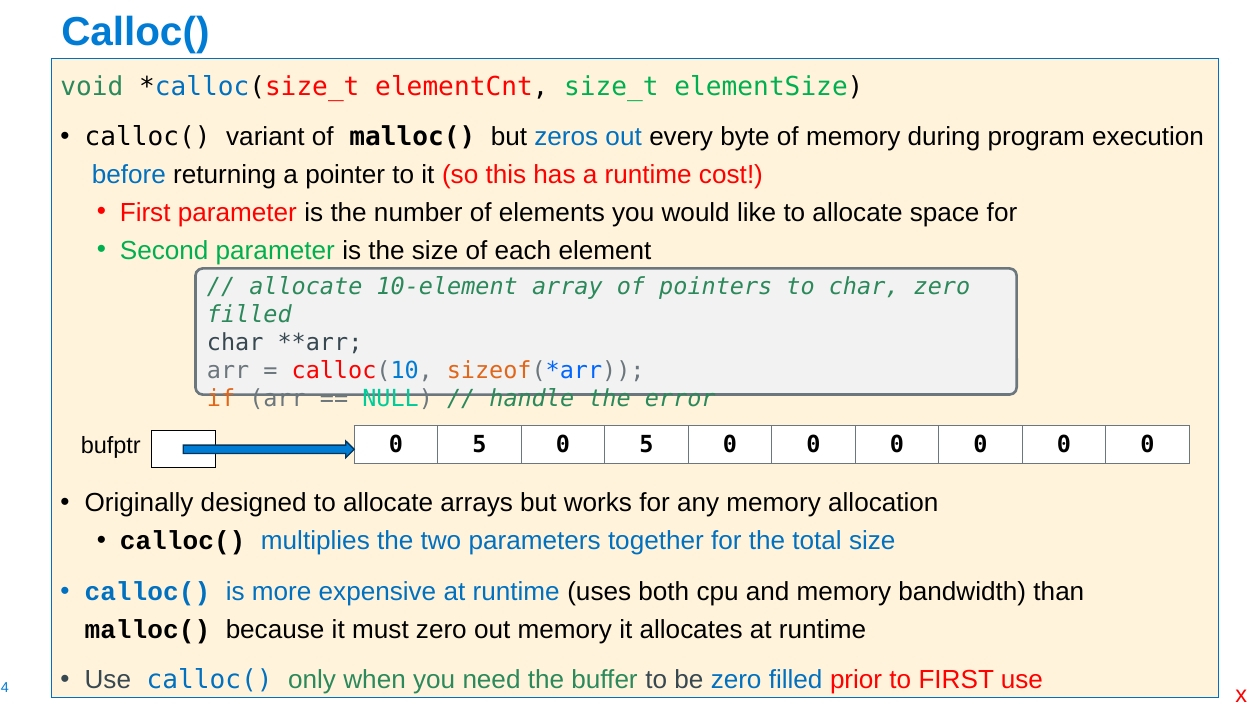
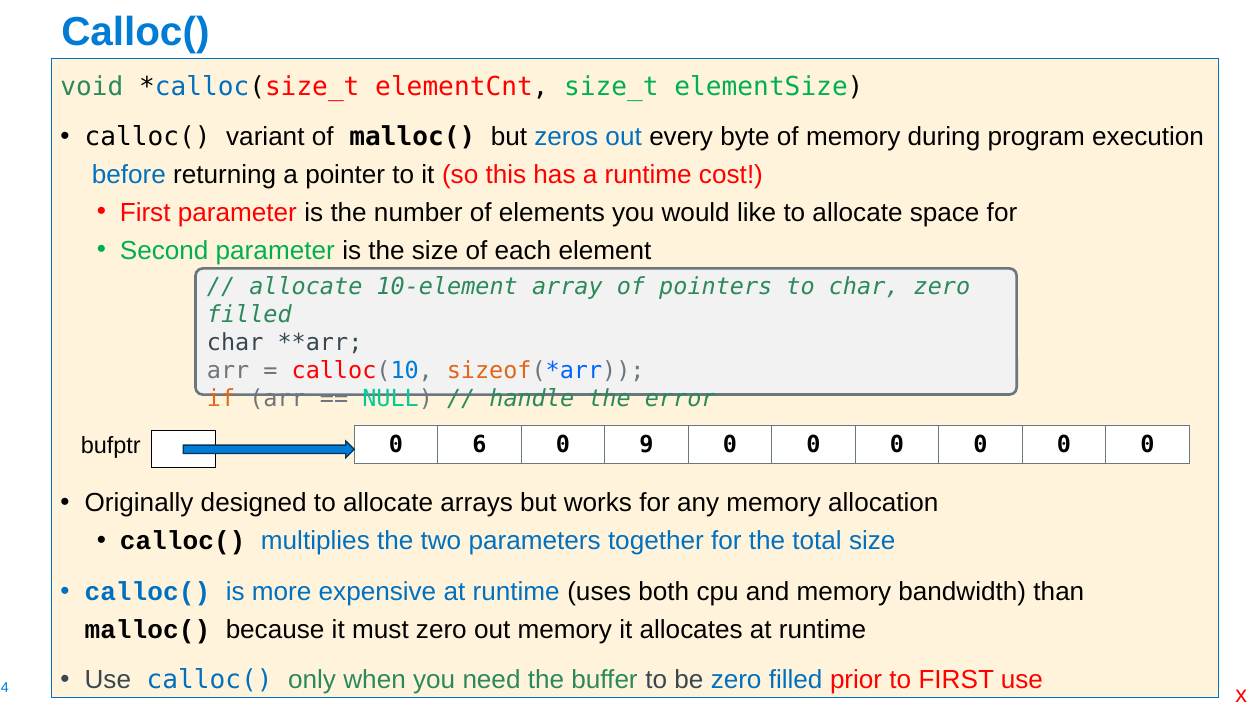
5: 5 -> 6 (479, 444)
5: 5 -> 9 (646, 444)
